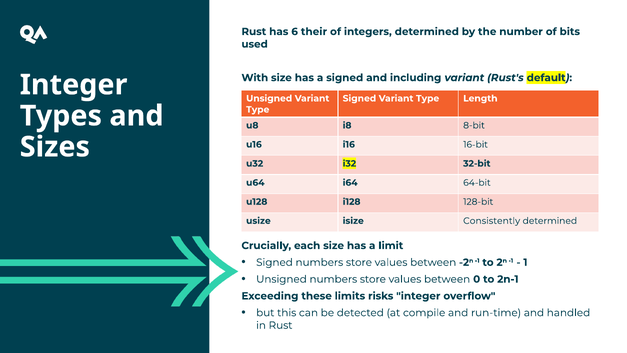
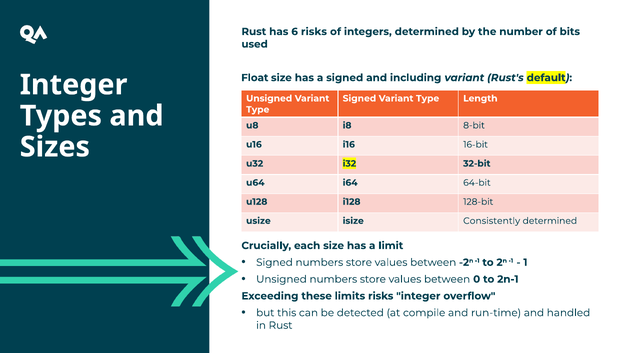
6 their: their -> risks (314, 32)
With: With -> Float (255, 78)
